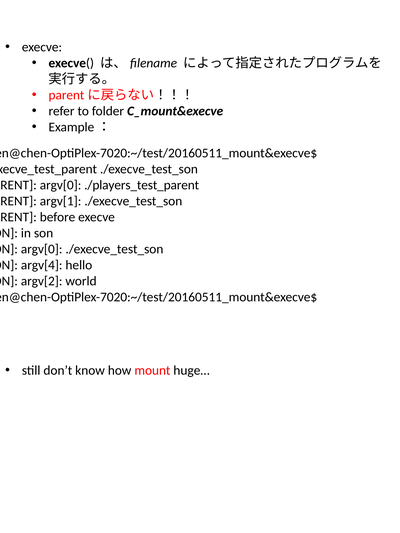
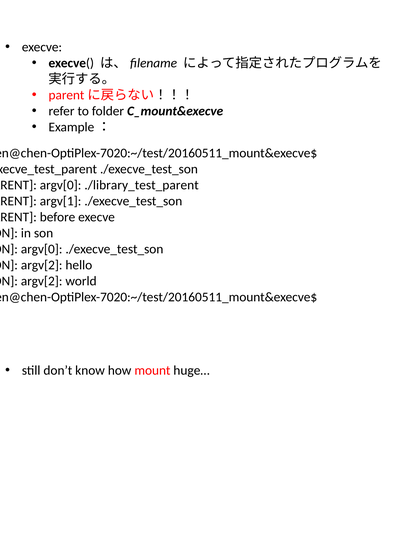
./players_test_parent: ./players_test_parent -> ./library_test_parent (142, 185)
argv[4: argv[4 -> argv[2 (42, 265)
